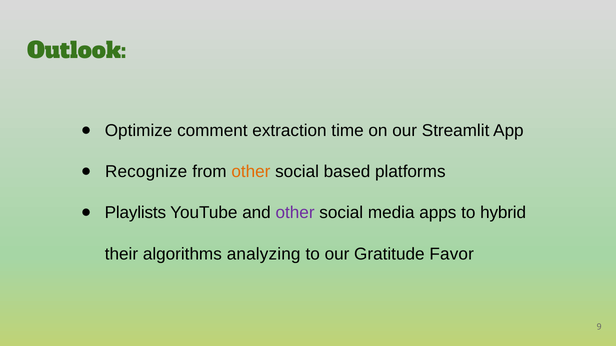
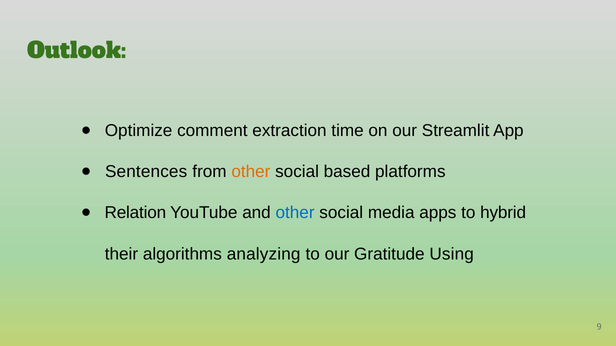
Recognize: Recognize -> Sentences (146, 172)
Playlists: Playlists -> Relation (135, 213)
other colour: purple -> blue (295, 213)
Favor: Favor -> Using (452, 254)
